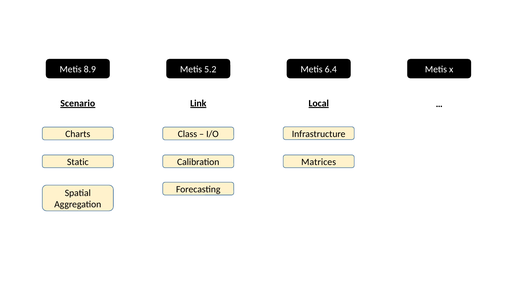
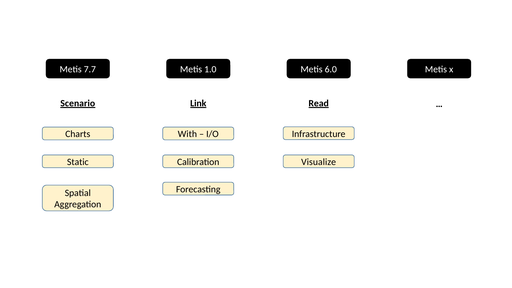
8.9: 8.9 -> 7.7 (90, 69)
5.2: 5.2 -> 1.0 (210, 69)
6.4: 6.4 -> 6.0 (331, 69)
Local: Local -> Read (319, 103)
Class: Class -> With (187, 134)
Matrices: Matrices -> Visualize (319, 162)
